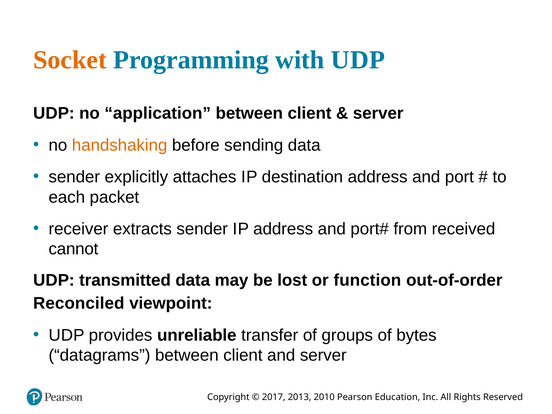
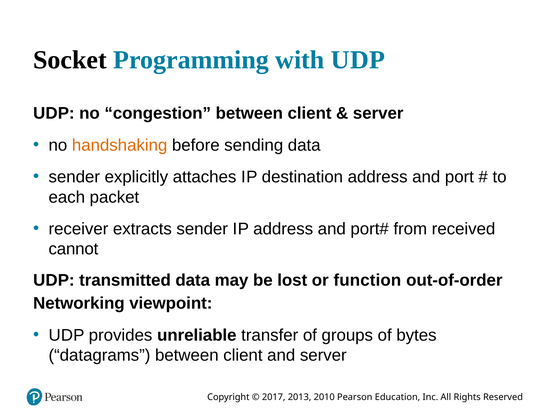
Socket colour: orange -> black (70, 60)
application: application -> congestion (158, 113)
Reconciled: Reconciled -> Networking (79, 303)
